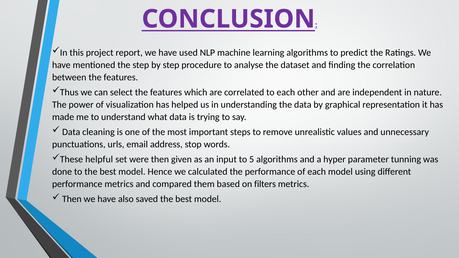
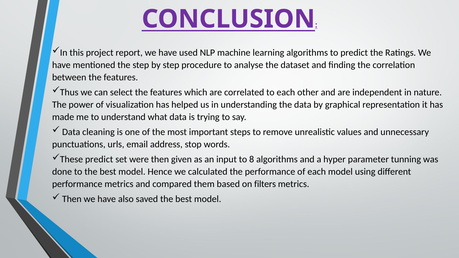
These helpful: helpful -> predict (99, 160)
5: 5 -> 8 (252, 160)
